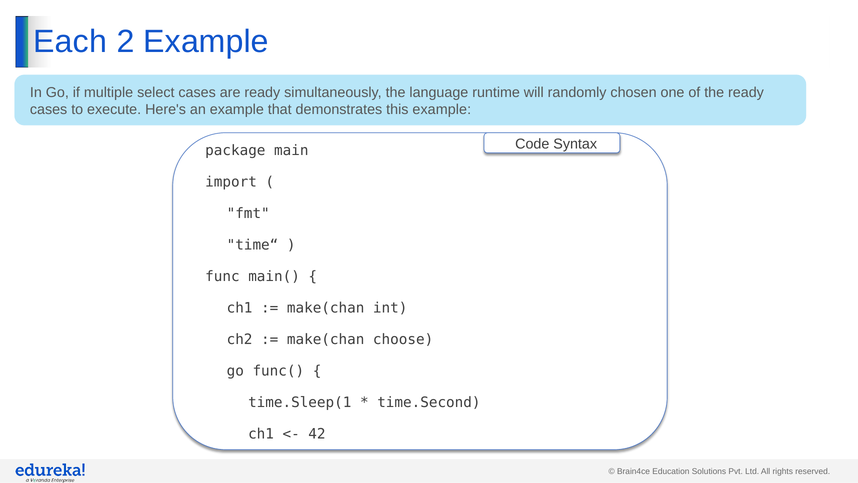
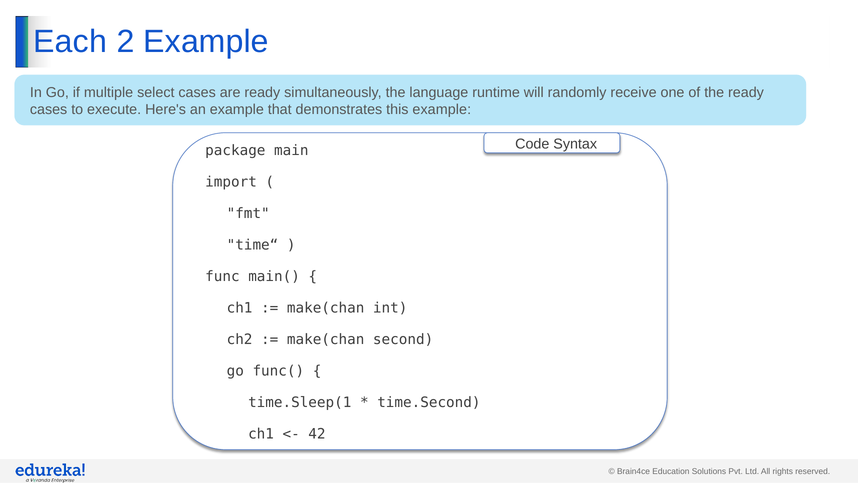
chosen: chosen -> receive (634, 92)
choose: choose -> second (403, 339)
